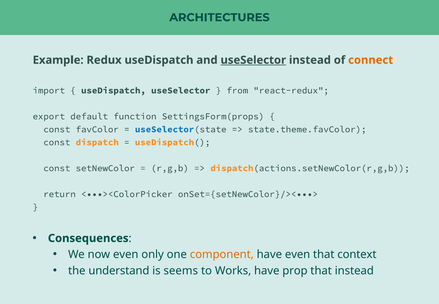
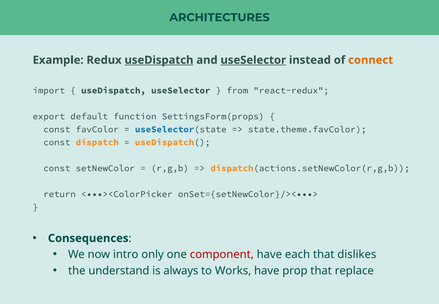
useDispatch underline: none -> present (159, 60)
now even: even -> intro (126, 254)
component colour: orange -> red (222, 254)
have even: even -> each (298, 254)
context: context -> dislikes (357, 254)
seems: seems -> always (181, 271)
that instead: instead -> replace (354, 271)
